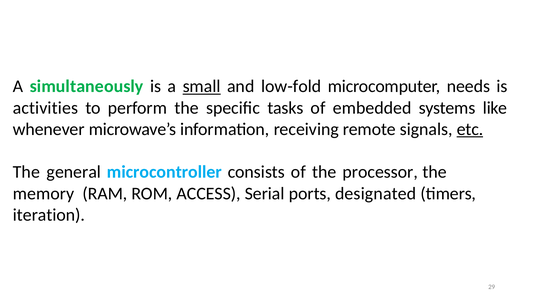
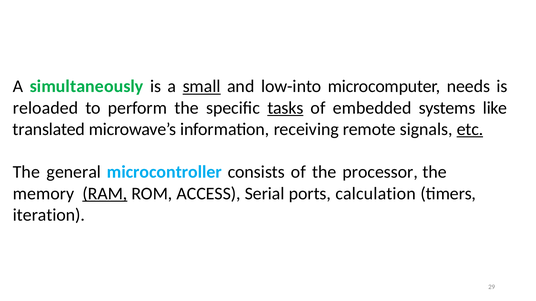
low-fold: low-fold -> low-into (291, 87)
activities: activities -> reloaded (46, 108)
tasks underline: none -> present (285, 108)
whenever: whenever -> translated (49, 129)
RAM underline: none -> present (105, 194)
designated: designated -> calculation (376, 194)
